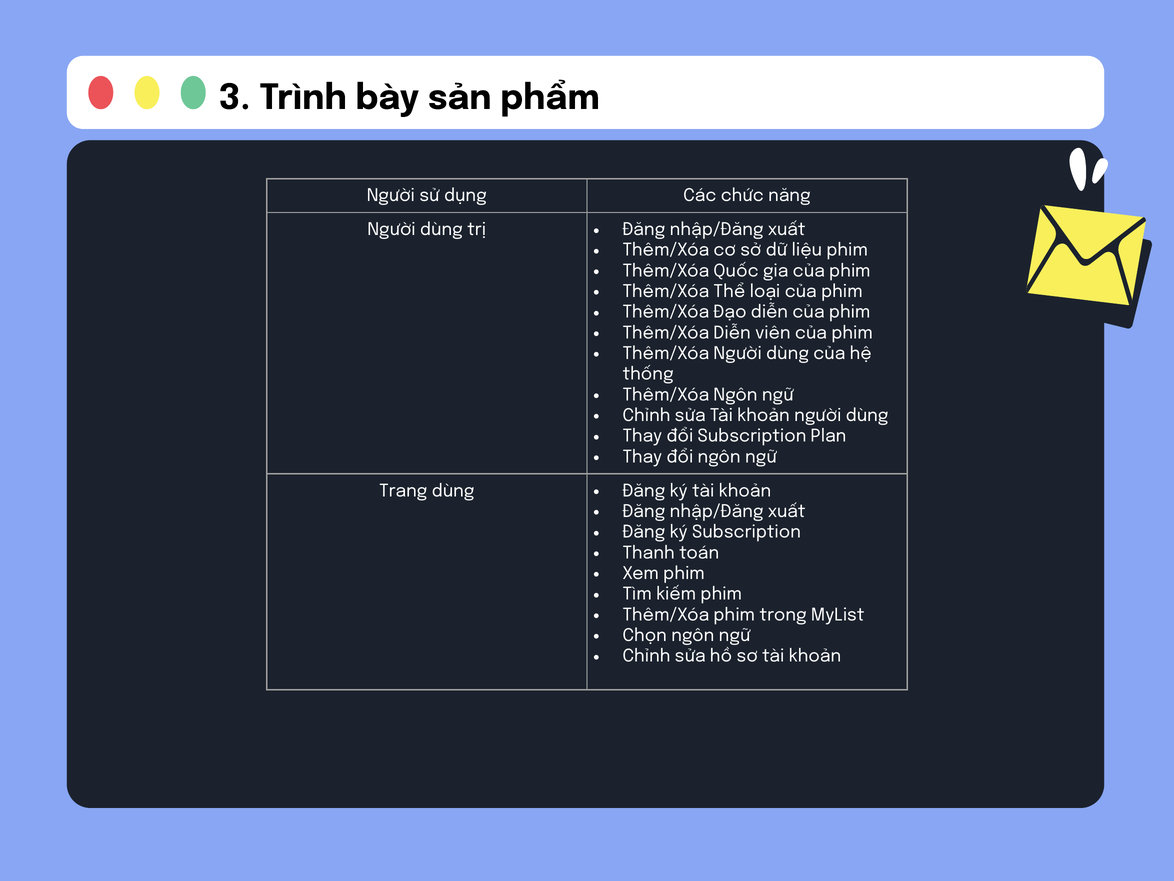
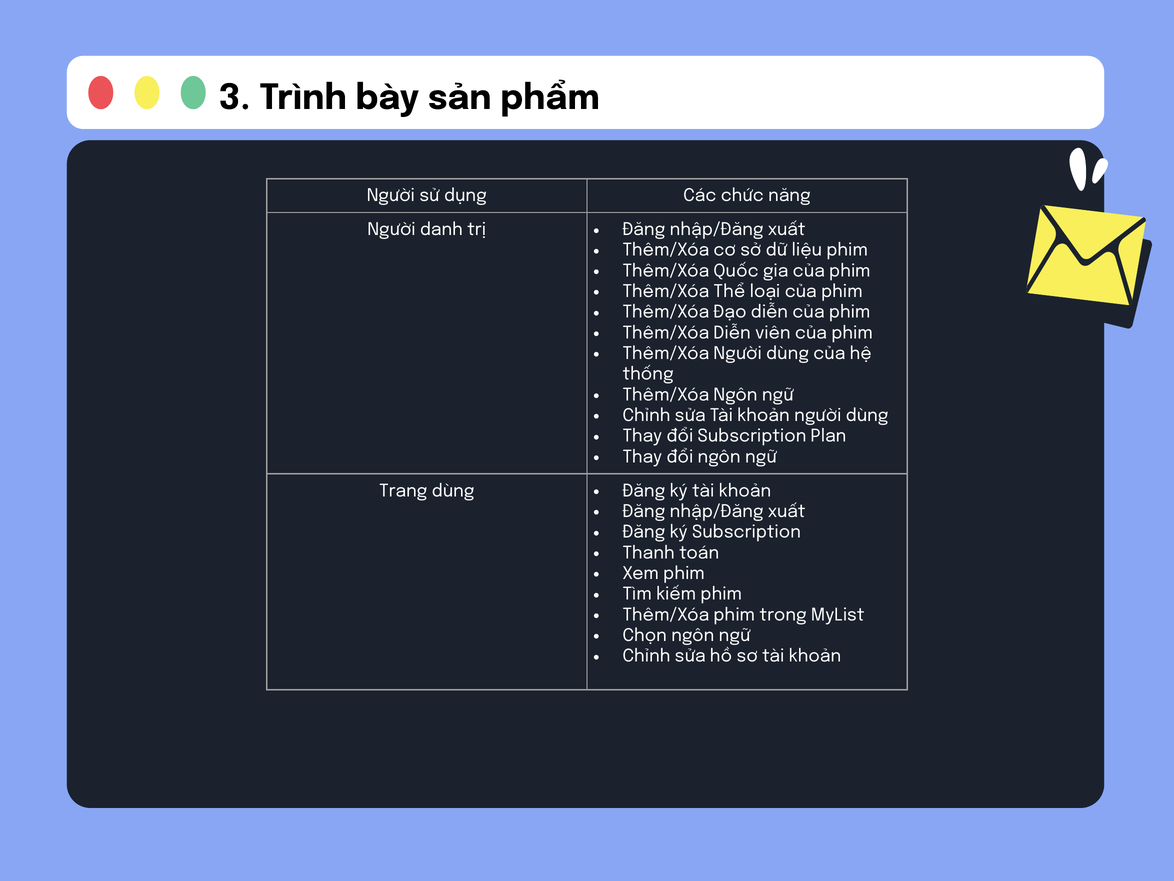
dùng: dùng -> danh (441, 229)
